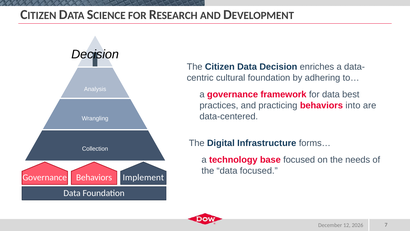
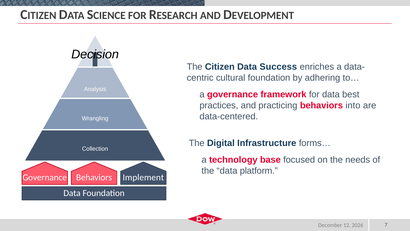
Data Decision: Decision -> Success (278, 67)
data focused: focused -> platform (259, 171)
